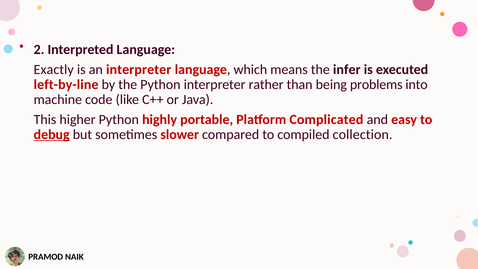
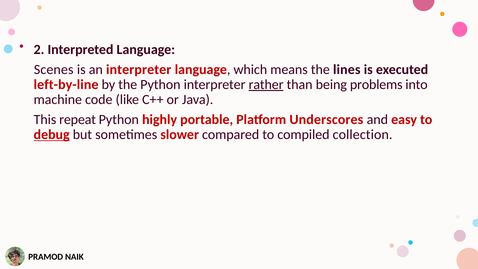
Exactly: Exactly -> Scenes (54, 70)
infer: infer -> lines (347, 70)
rather underline: none -> present (266, 85)
higher: higher -> repeat (78, 120)
Complicated: Complicated -> Underscores (326, 120)
